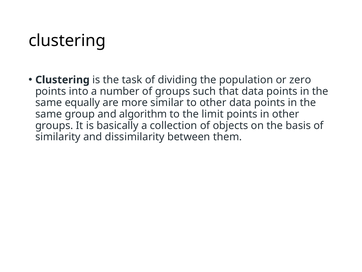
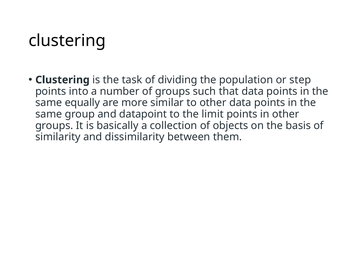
zero: zero -> step (300, 80)
algorithm: algorithm -> datapoint (143, 114)
